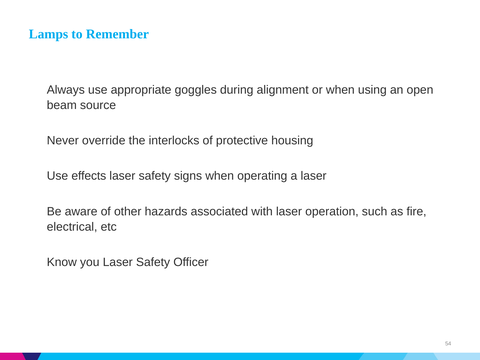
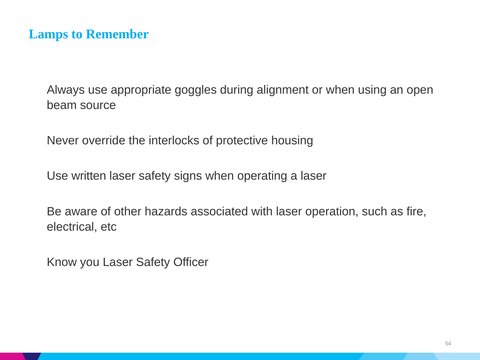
effects: effects -> written (89, 176)
